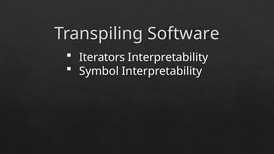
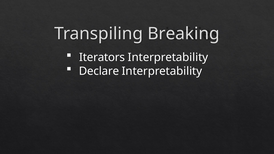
Software: Software -> Breaking (184, 34)
Symbol: Symbol -> Declare (99, 71)
